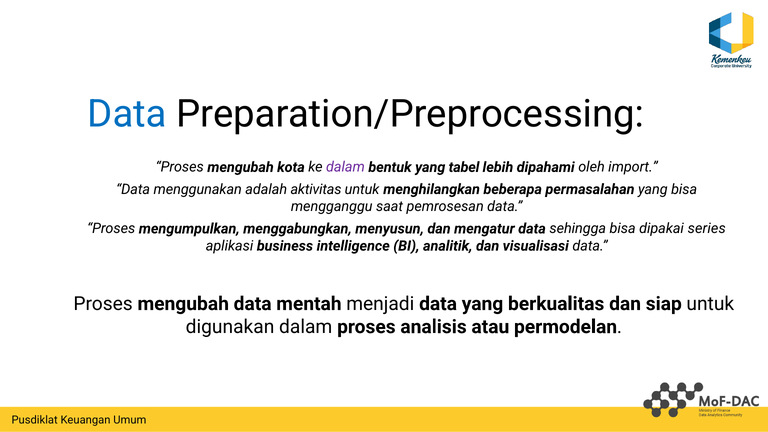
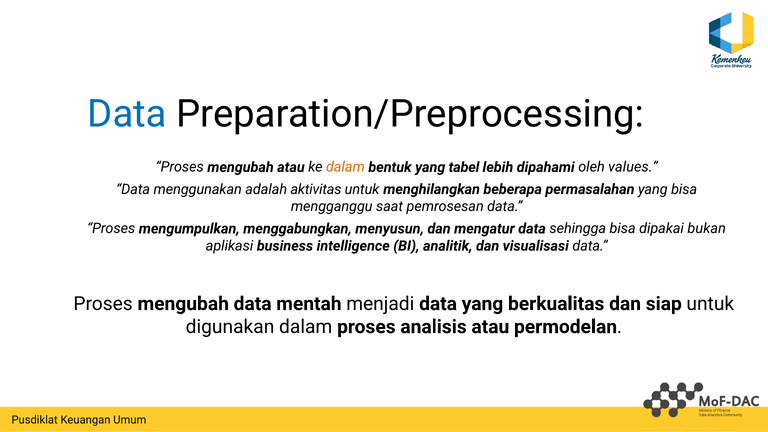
mengubah kota: kota -> atau (291, 167)
dalam colour: purple -> orange (345, 167)
import: import -> values (633, 167)
series: series -> bukan (707, 229)
